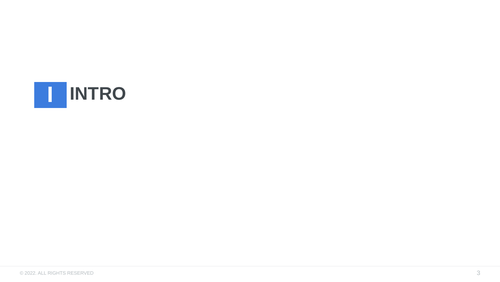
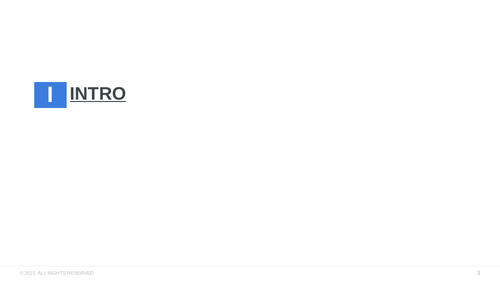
INTRO underline: none -> present (98, 93)
